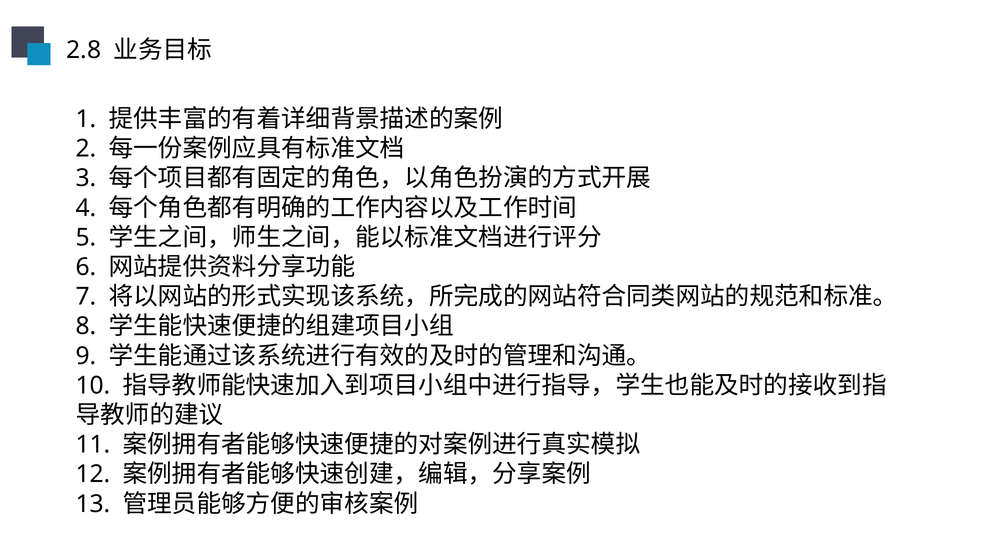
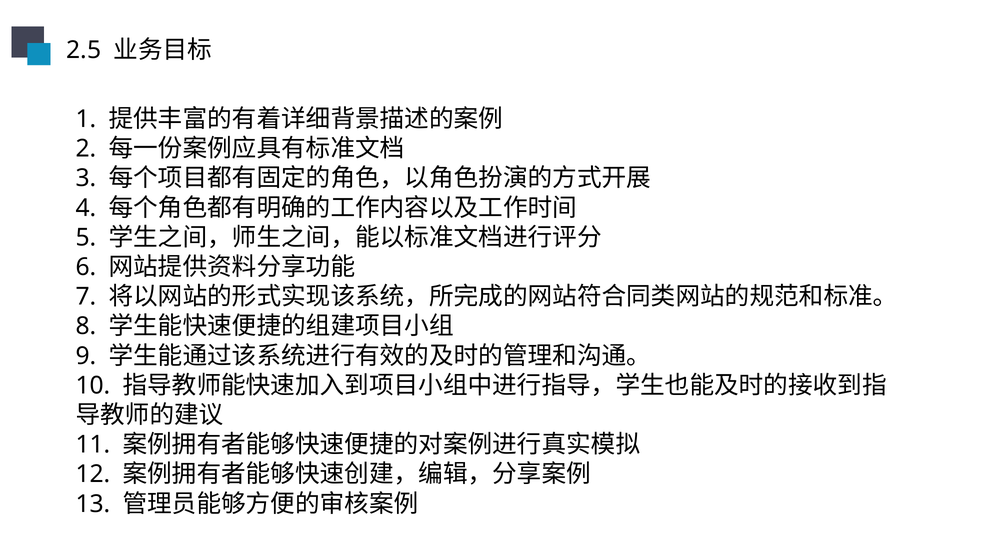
2.8: 2.8 -> 2.5 (84, 50)
